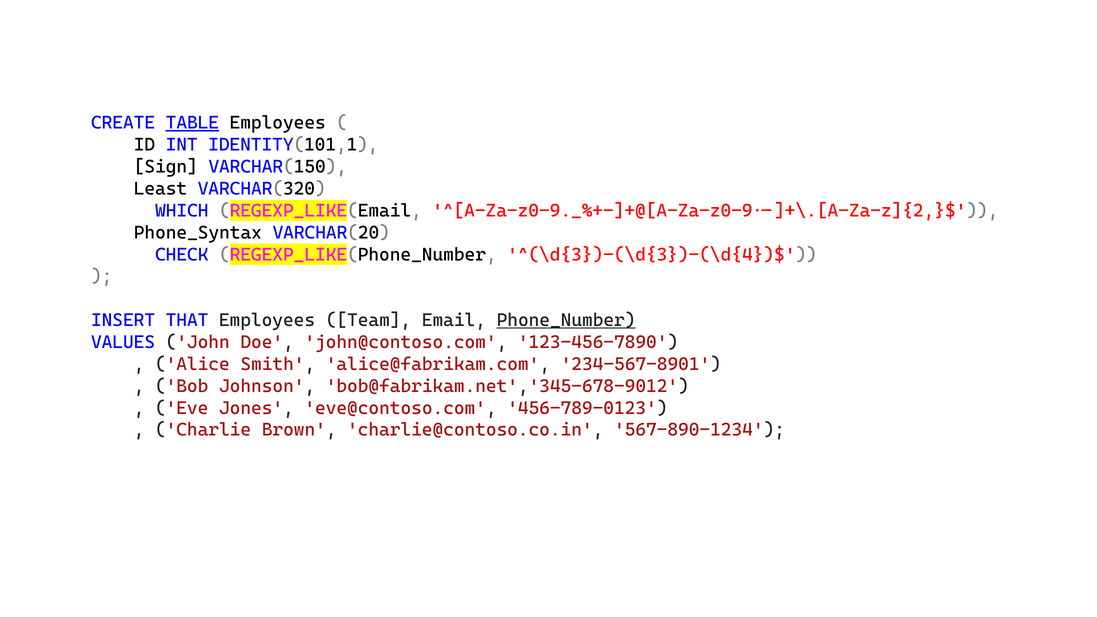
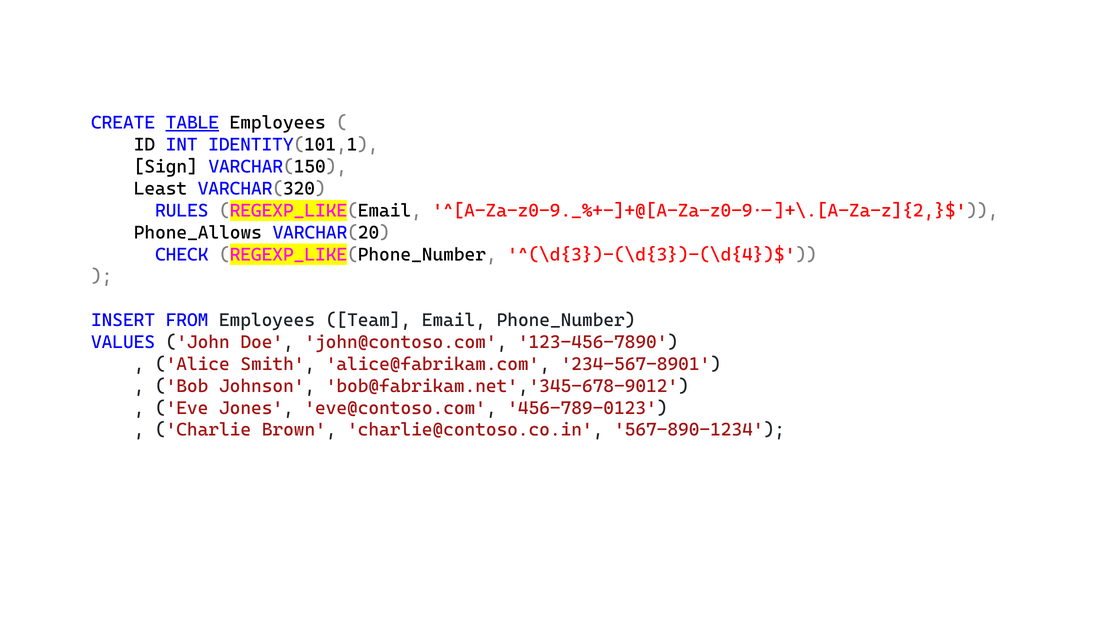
WHICH: WHICH -> RULES (182, 211)
Phone_Syntax: Phone_Syntax -> Phone_Allows (198, 233)
THAT: THAT -> FROM (187, 320)
Phone_Number underline: present -> none (566, 320)
